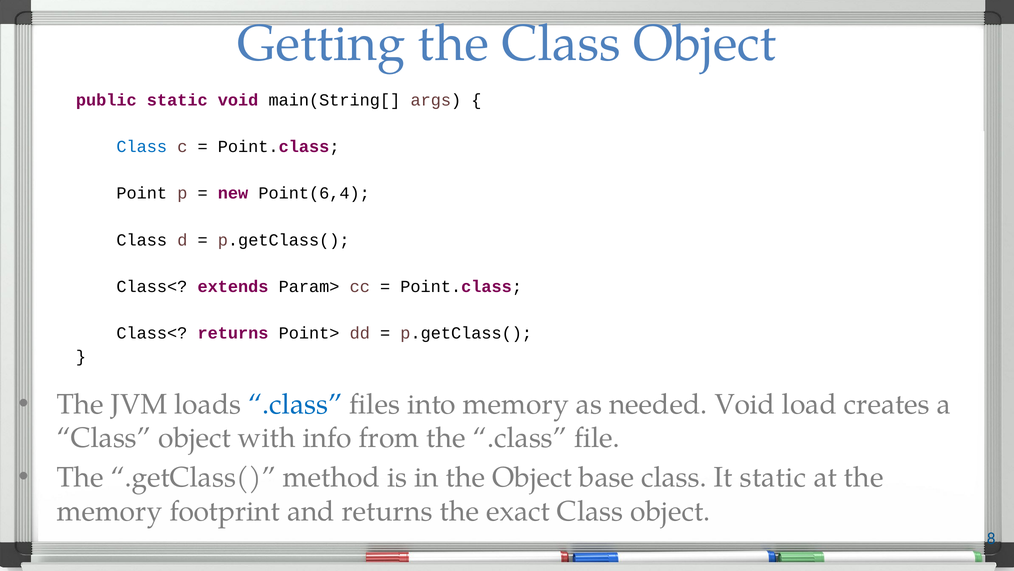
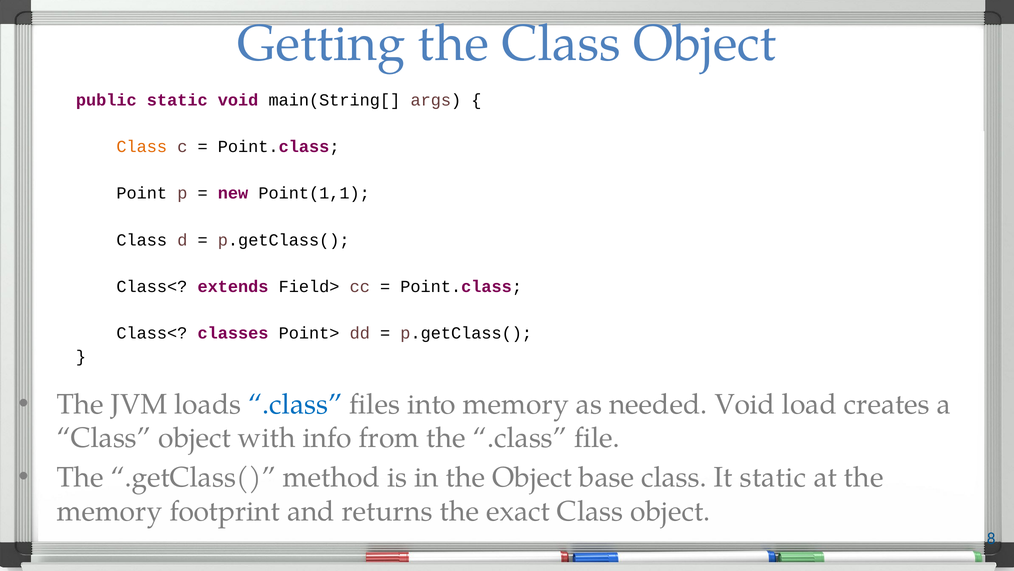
Class colour: blue -> orange (142, 146)
Point(6,4: Point(6,4 -> Point(1,1 (314, 193)
Param>: Param> -> Field> (309, 286)
Class< returns: returns -> classes (233, 333)
